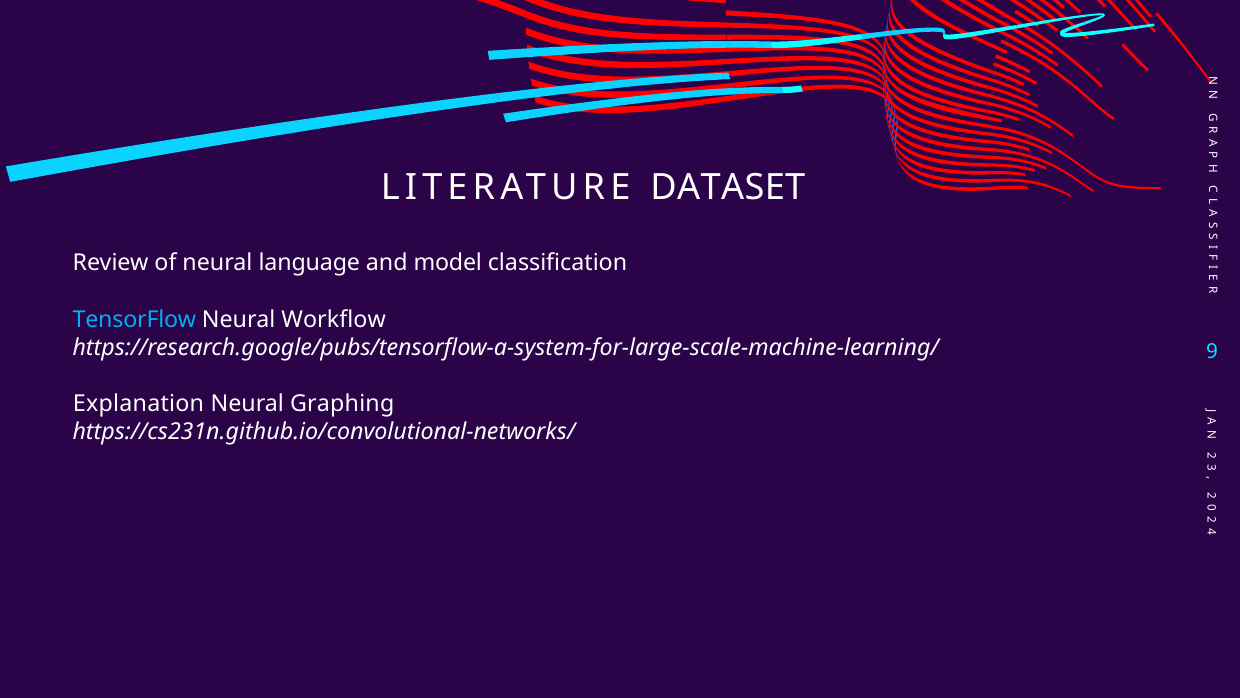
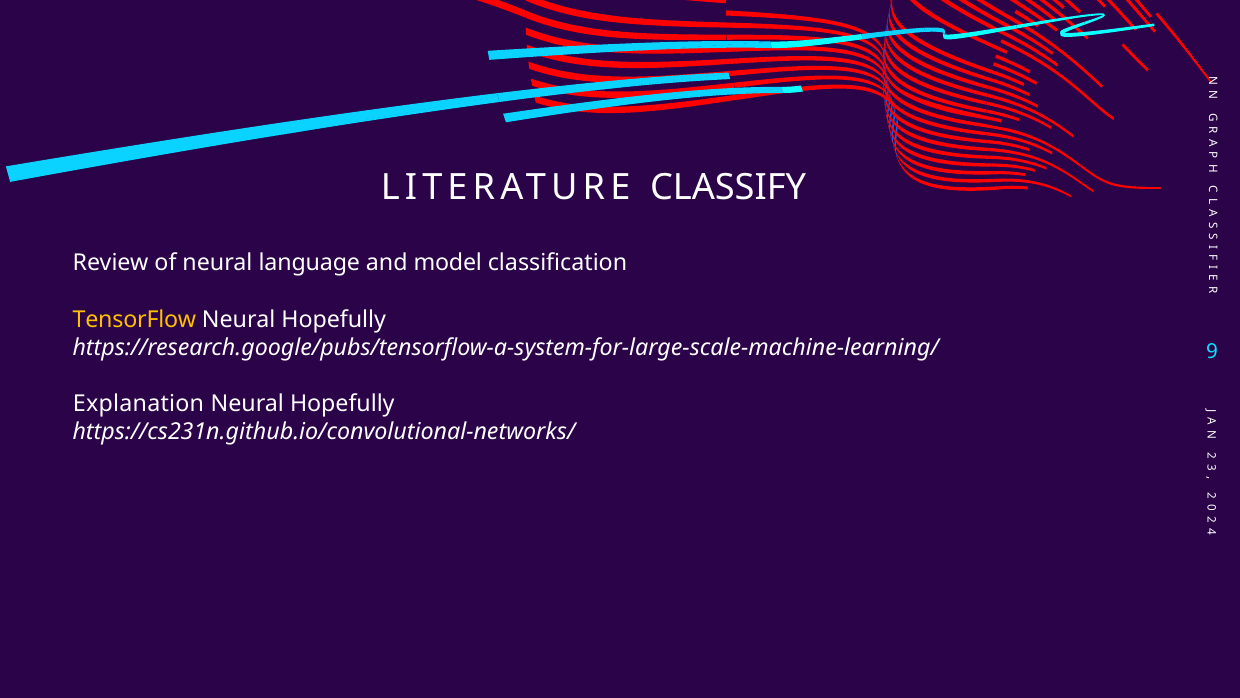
DATASET: DATASET -> CLASSIFY (728, 187)
TensorFlow colour: light blue -> yellow (134, 319)
Workflow: Workflow -> Hopefully (334, 319)
Graphing: Graphing -> Hopefully (342, 403)
